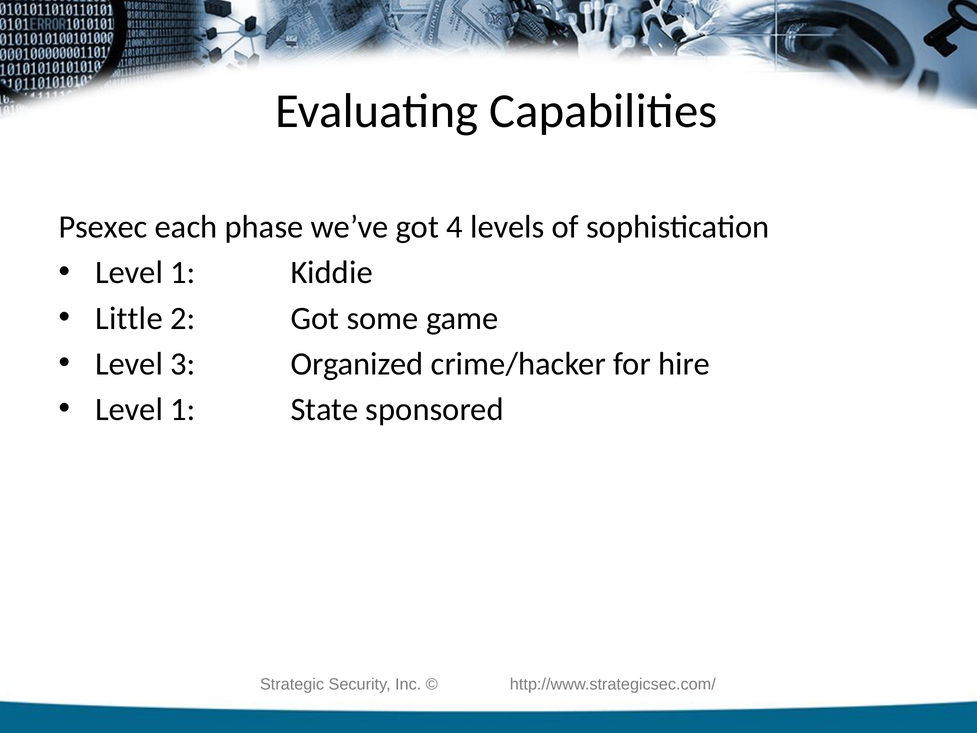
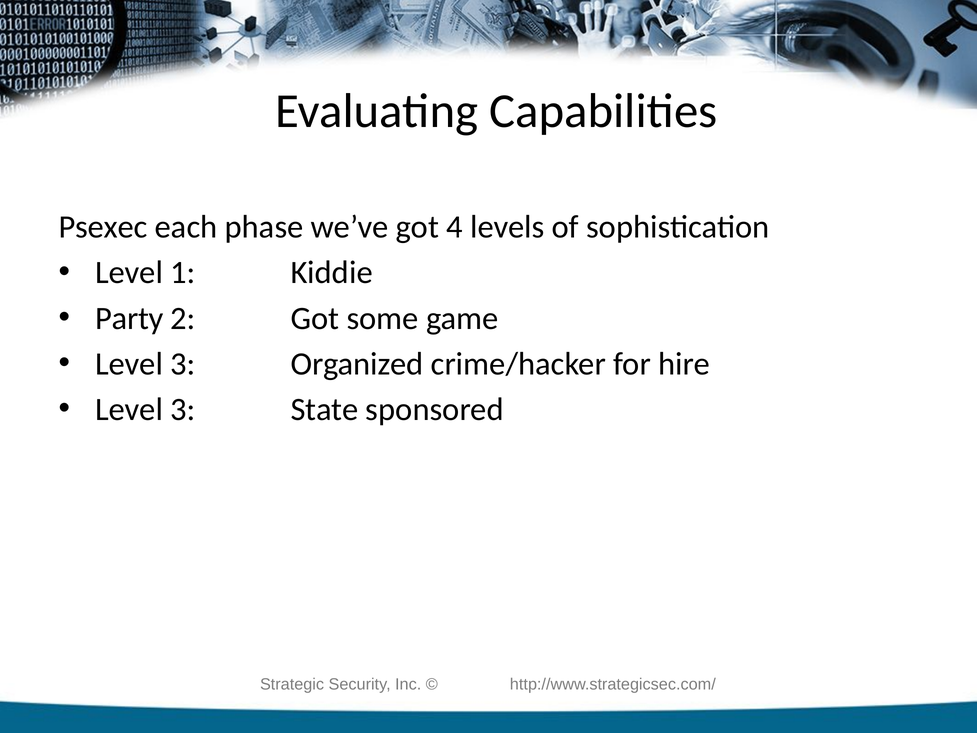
Little: Little -> Party (129, 318)
1: 1 -> 3 (183, 409)
